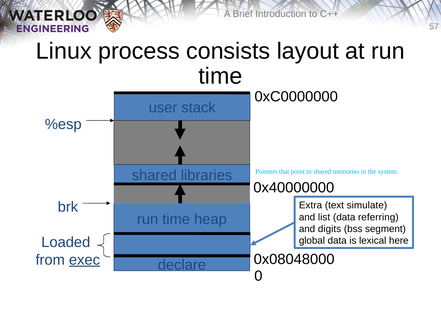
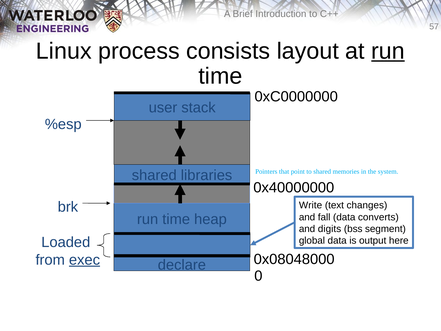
run underline: none -> present (388, 51)
Extra: Extra -> Write (311, 205)
simulate: simulate -> changes (367, 205)
list: list -> fall (324, 217)
referring: referring -> converts (378, 217)
lexical: lexical -> output (373, 241)
